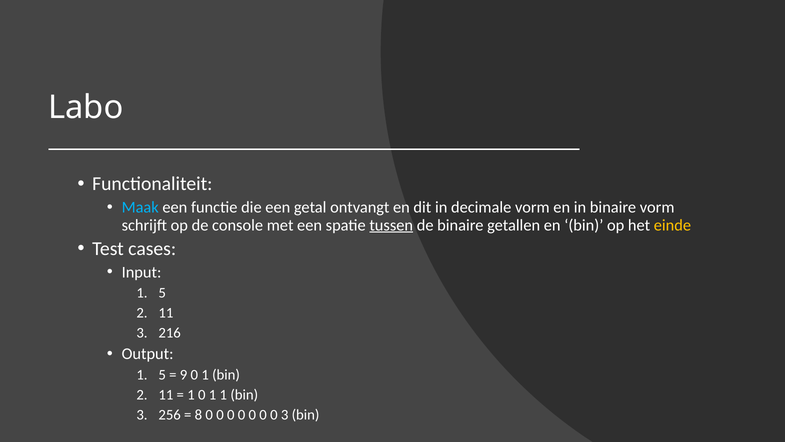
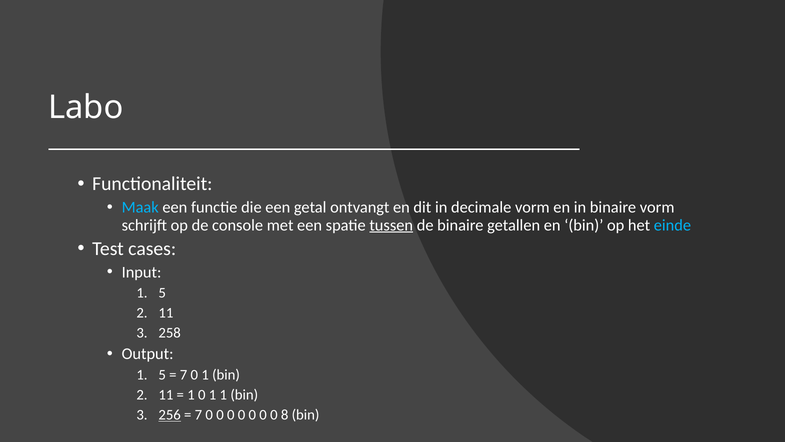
einde colour: yellow -> light blue (672, 225)
216: 216 -> 258 (170, 333)
9: 9 -> 7 (184, 375)
256 underline: none -> present (170, 414)
8: 8 -> 7 (198, 414)
0 3: 3 -> 8 (285, 414)
